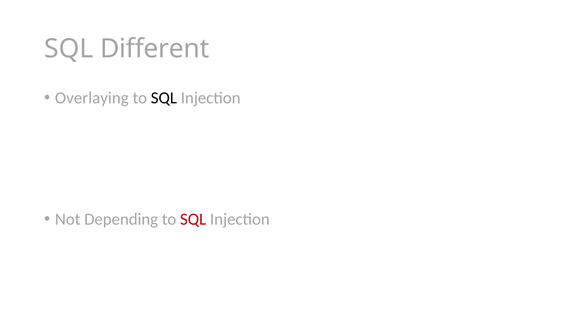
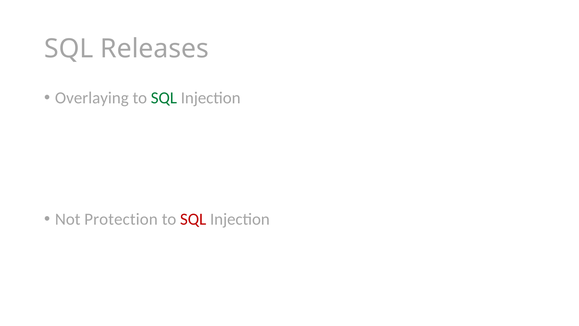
Different: Different -> Releases (155, 49)
SQL colour: black -> green (164, 98)
Depending: Depending -> Protection (121, 219)
